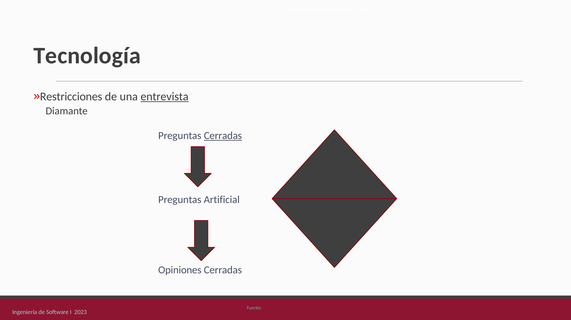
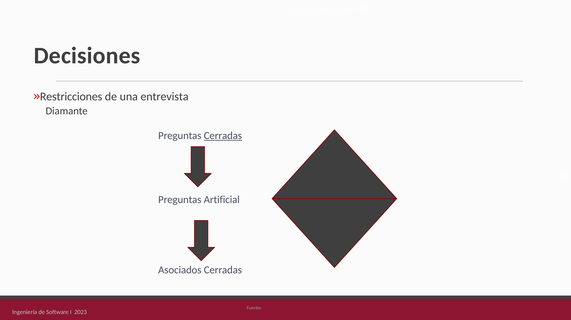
Tecnología: Tecnología -> Decisiones (87, 56)
entrevista underline: present -> none (165, 97)
Opiniones: Opiniones -> Asociados (180, 270)
